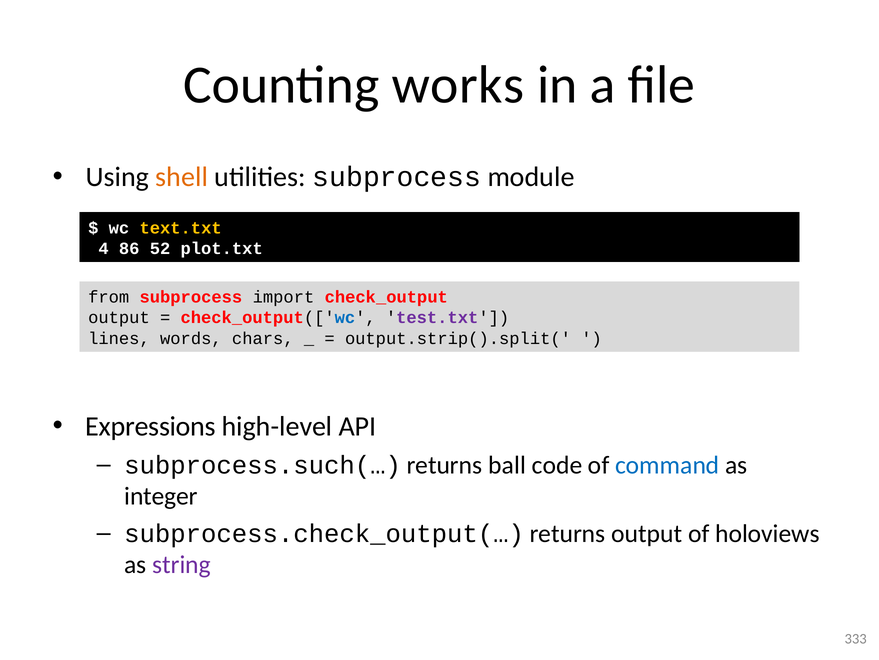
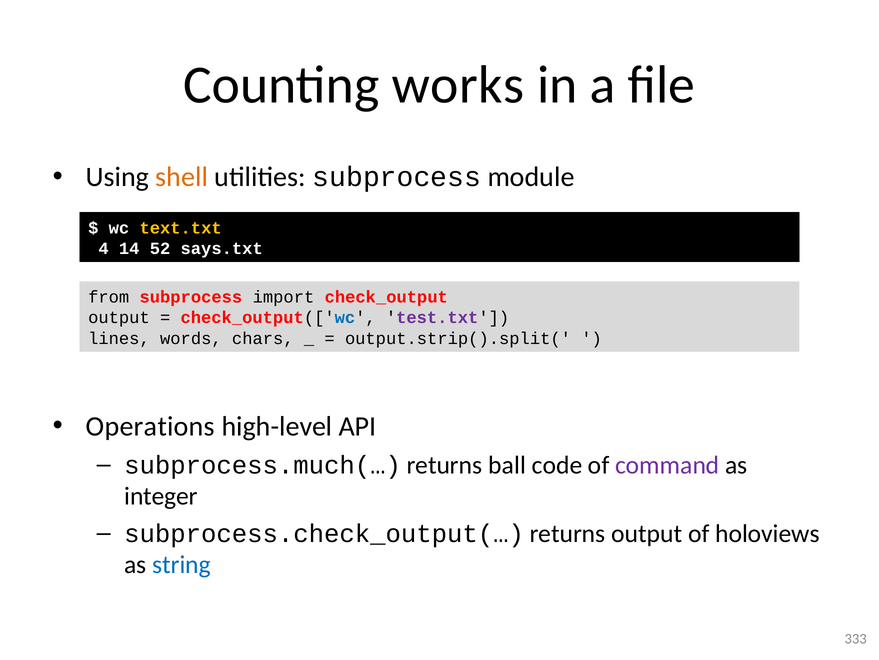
86: 86 -> 14 (129, 248)
plot.txt: plot.txt -> says.txt (222, 248)
Expressions: Expressions -> Operations (150, 426)
subprocess.such(…: subprocess.such(… -> subprocess.much(… (263, 465)
command colour: blue -> purple (667, 465)
string colour: purple -> blue (182, 564)
